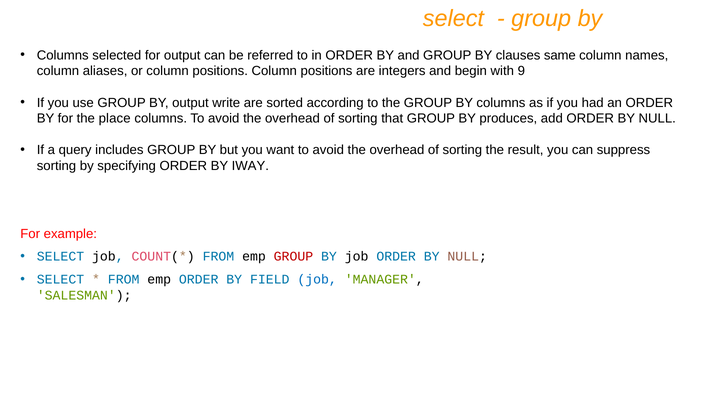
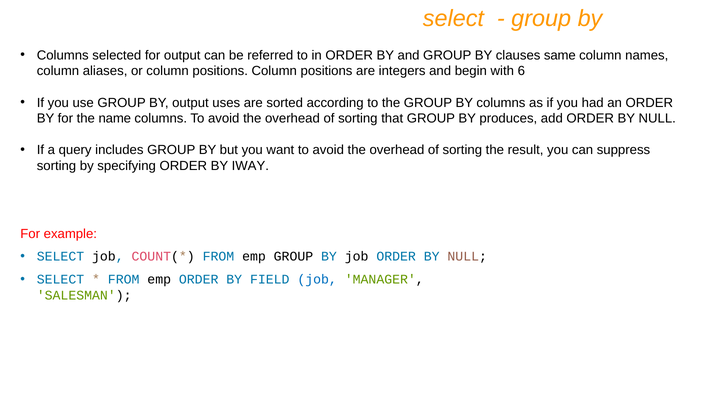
9: 9 -> 6 (521, 71)
write: write -> uses (226, 103)
place: place -> name (115, 118)
GROUP colour: red -> black (293, 256)
